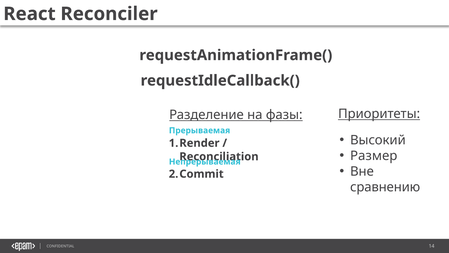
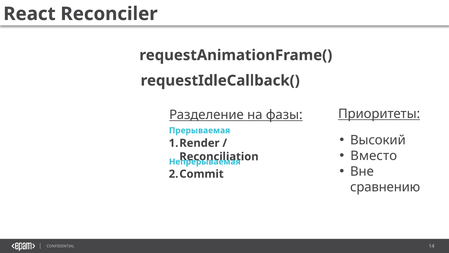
Размер: Размер -> Вместо (374, 156)
